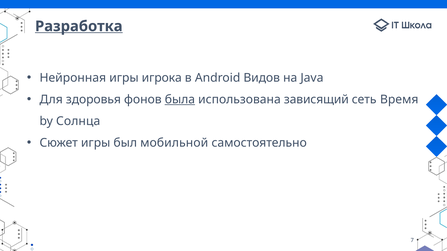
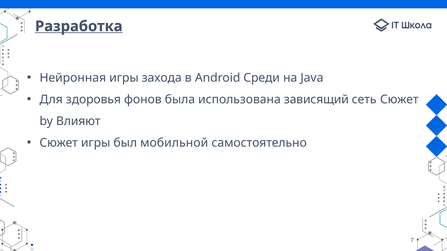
игрока: игрока -> захода (162, 78)
Видов: Видов -> Среди (262, 78)
была underline: present -> none (180, 100)
сеть Время: Время -> Сюжет (399, 100)
Солнца: Солнца -> Влияют (78, 121)
